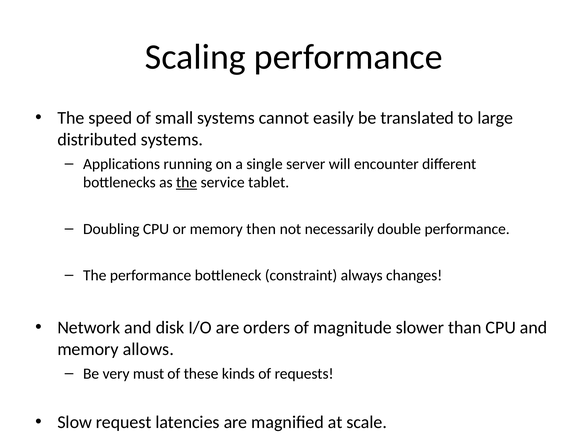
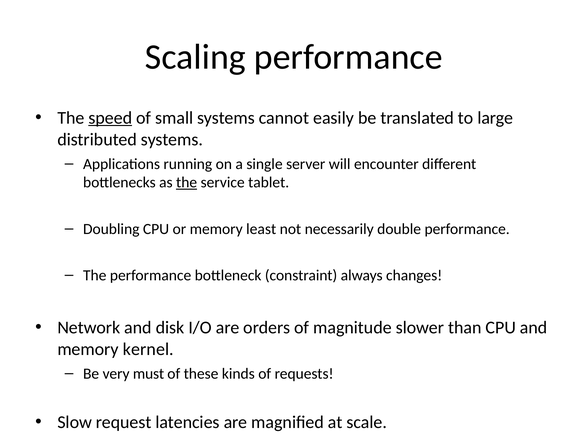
speed underline: none -> present (110, 118)
then: then -> least (261, 229)
allows: allows -> kernel (148, 349)
